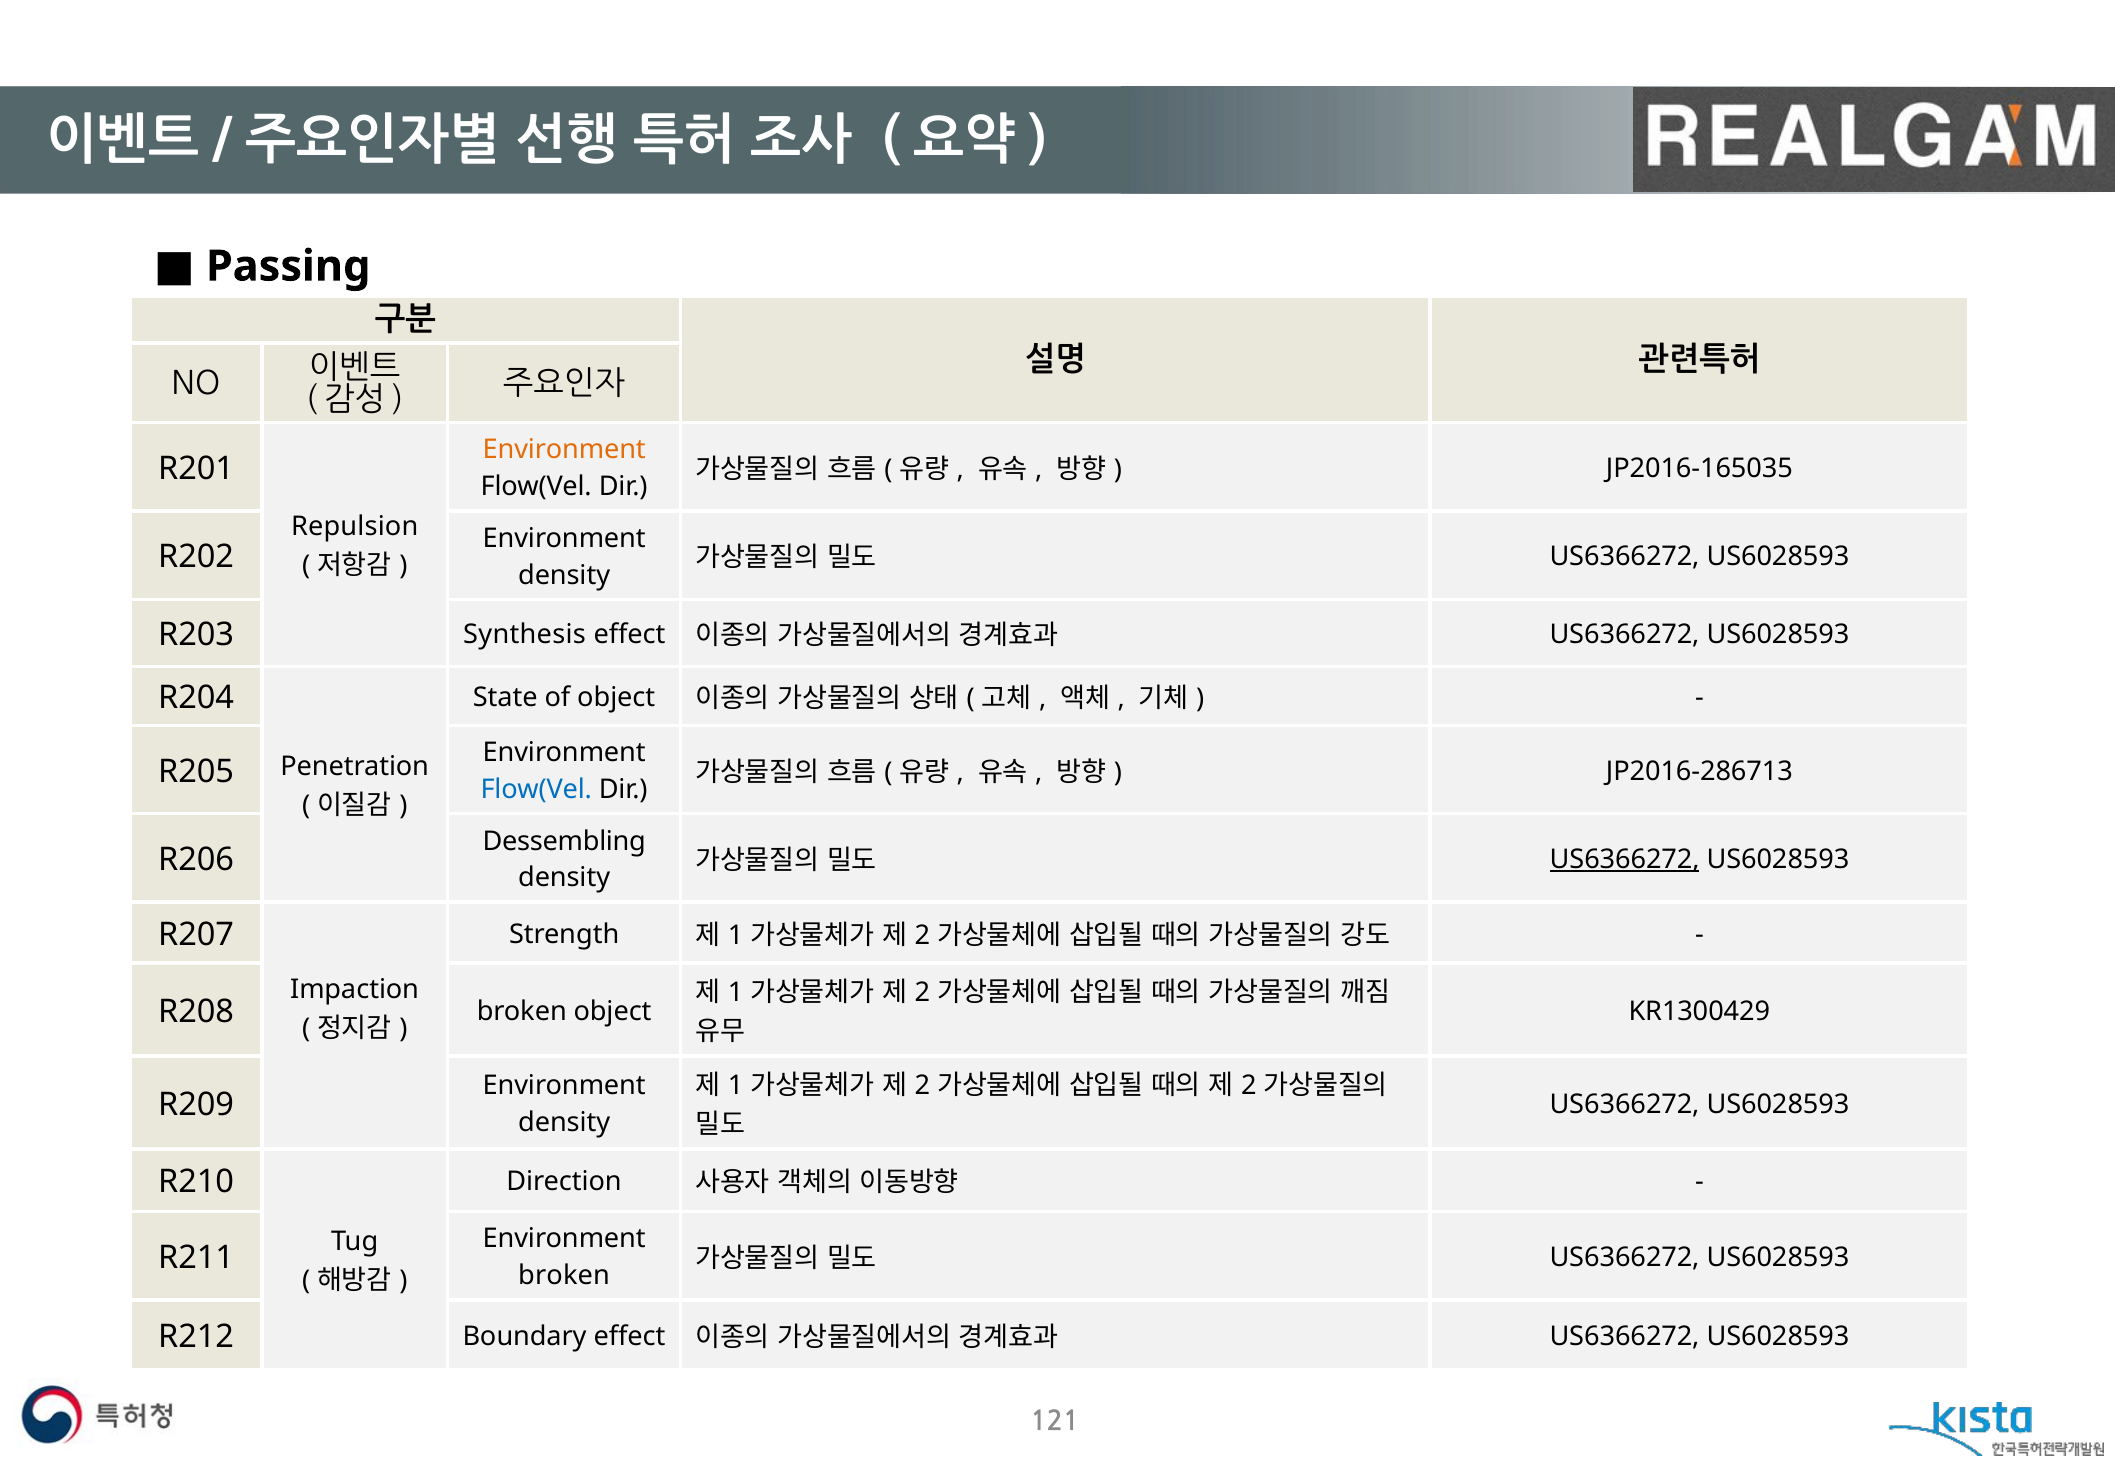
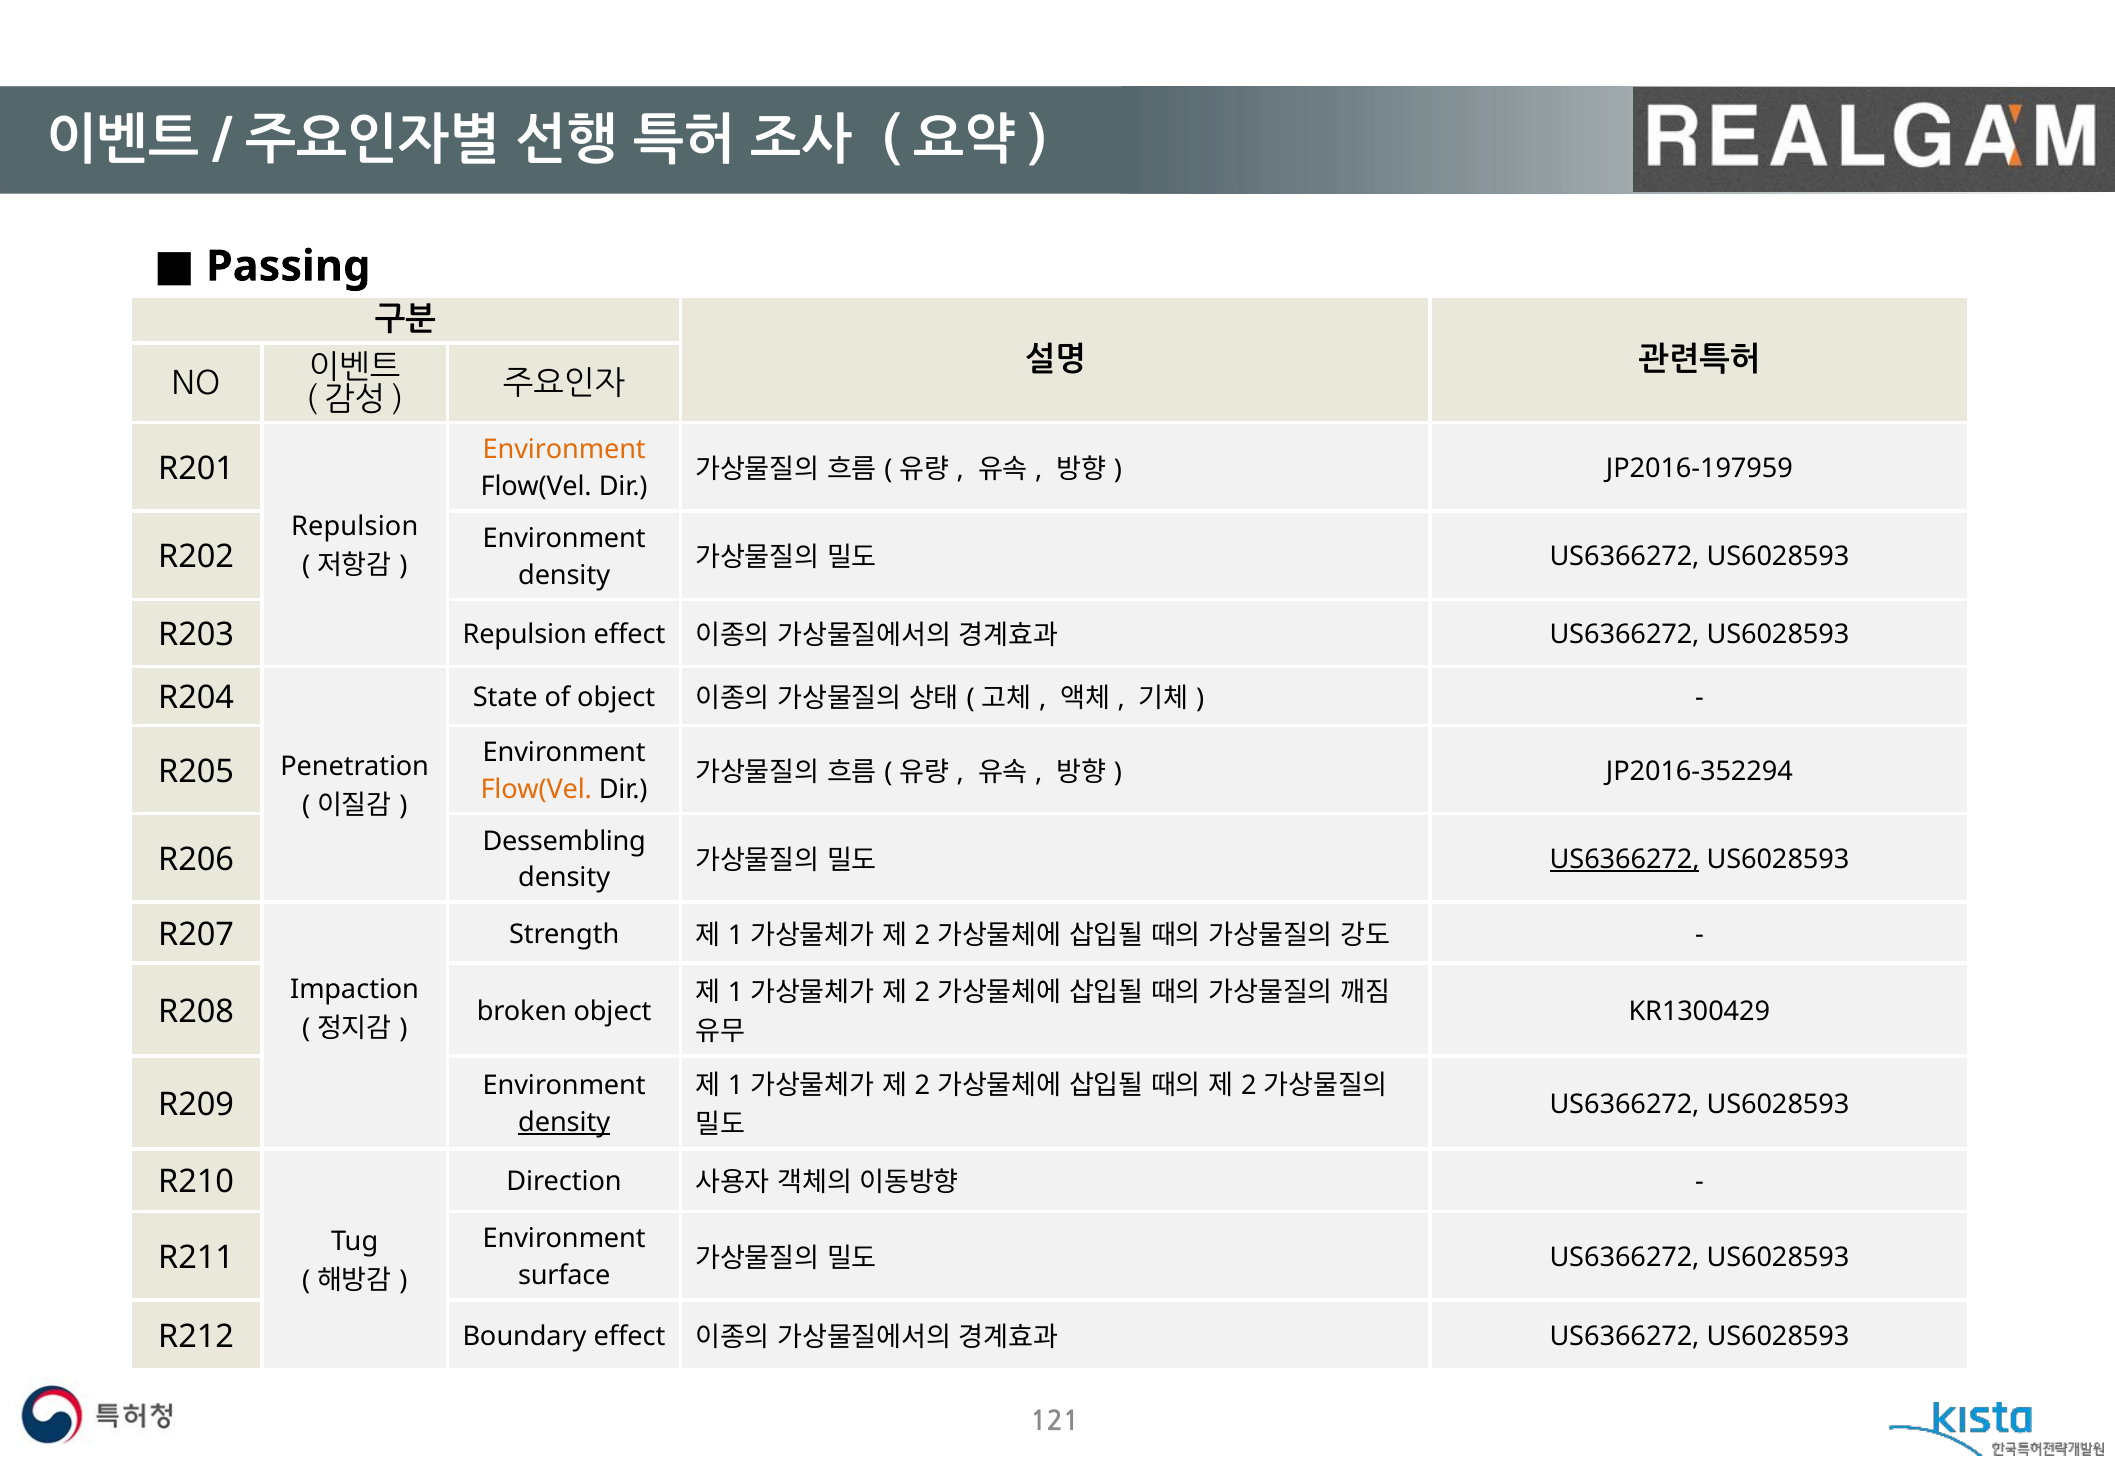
JP2016-165035: JP2016-165035 -> JP2016-197959 (1699, 468)
R203 Synthesis: Synthesis -> Repulsion (525, 634)
JP2016-286713: JP2016-286713 -> JP2016-352294 (1699, 771)
Flow(Vel colour: blue -> orange (536, 790)
density underline: none -> present (564, 1122)
broken: broken -> surface (564, 1276)
